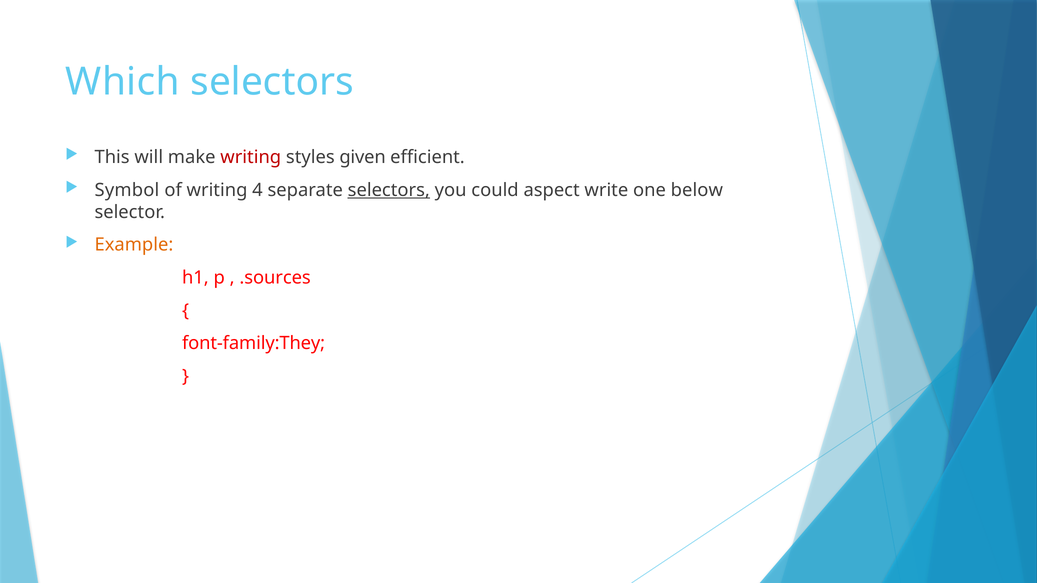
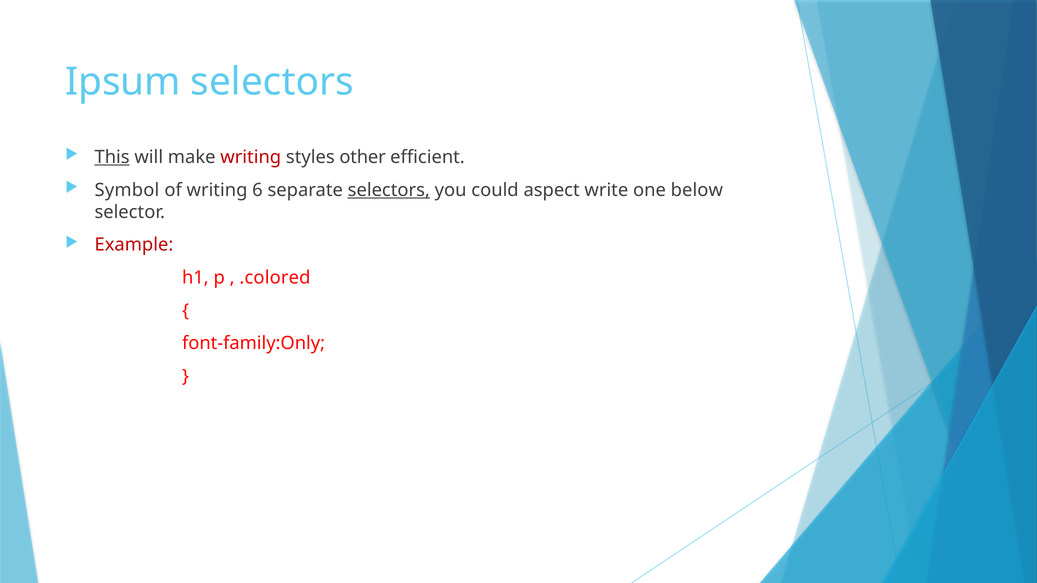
Which: Which -> Ipsum (123, 82)
This underline: none -> present (112, 157)
given: given -> other (363, 157)
4: 4 -> 6 (257, 190)
Example colour: orange -> red (134, 245)
.sources: .sources -> .colored (275, 278)
font-family:They: font-family:They -> font-family:Only (254, 344)
